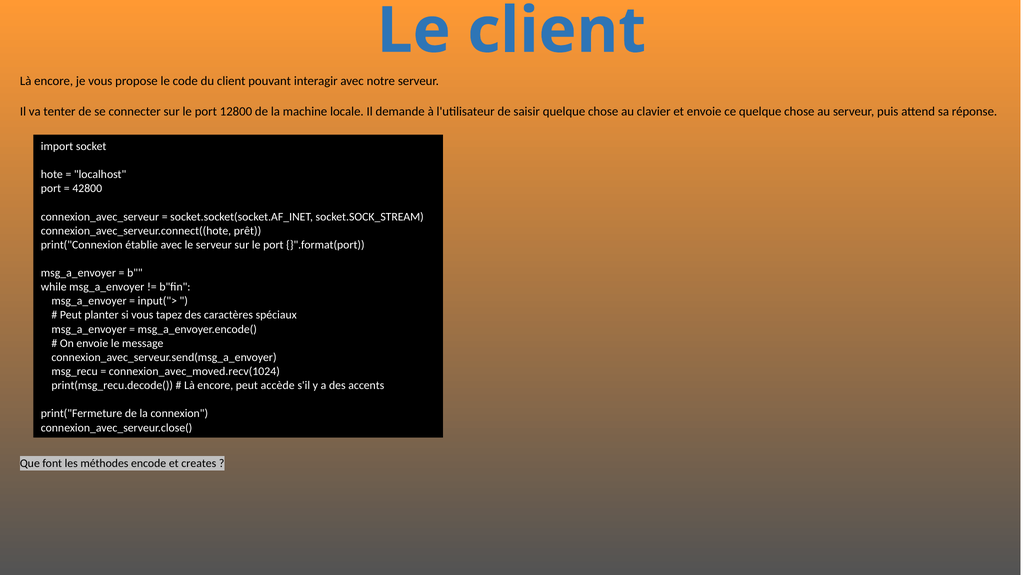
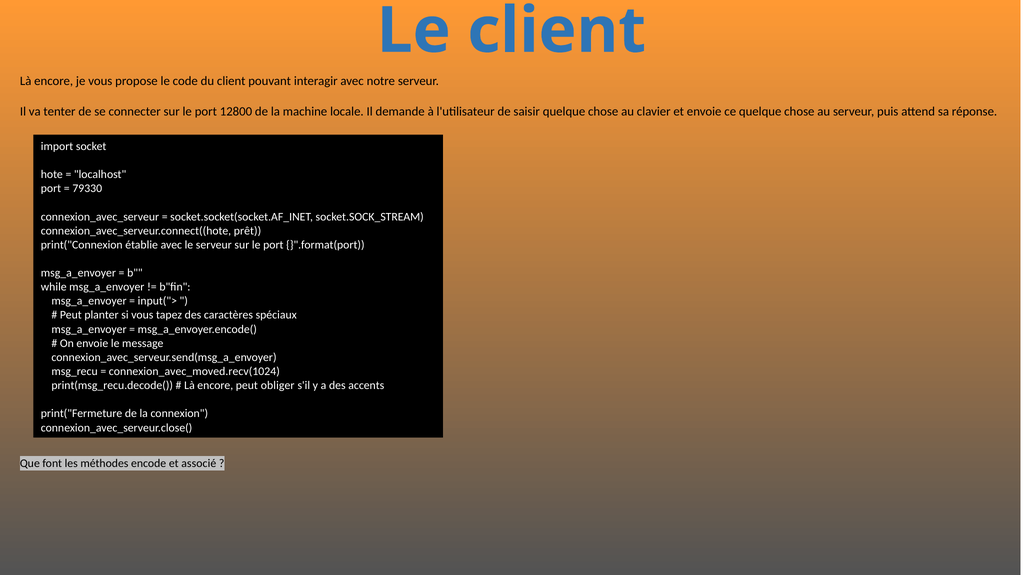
42800: 42800 -> 79330 (87, 189)
accède: accède -> obliger (278, 386)
creates: creates -> associé (199, 464)
